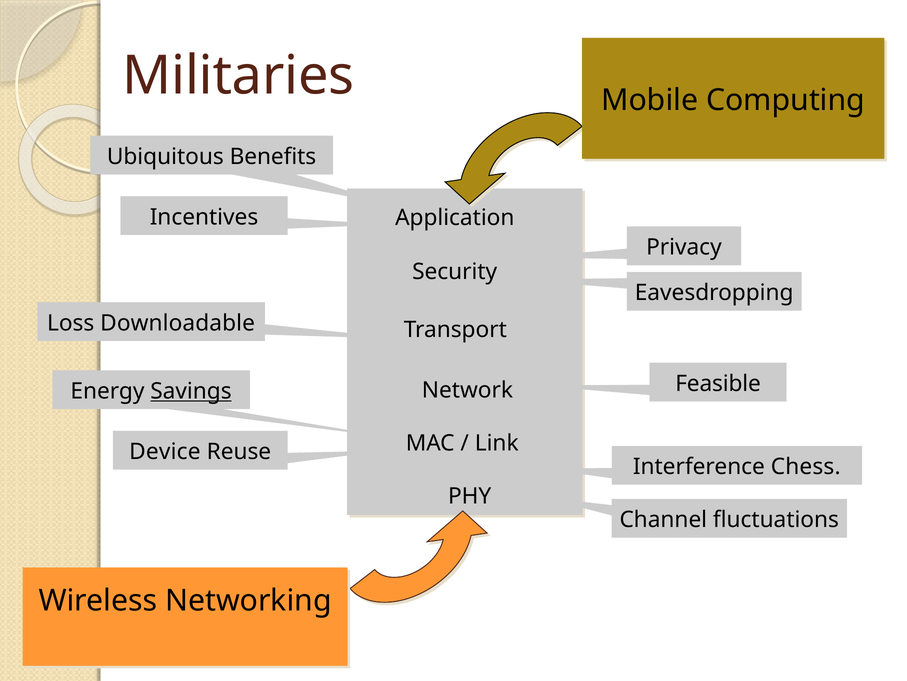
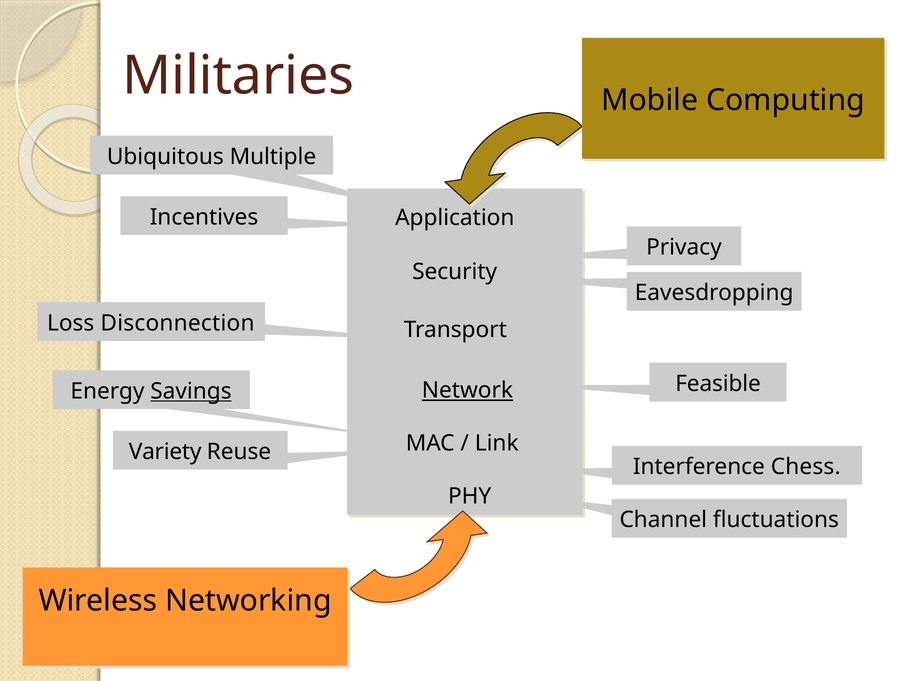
Benefits: Benefits -> Multiple (273, 156)
Downloadable: Downloadable -> Disconnection (178, 323)
Network underline: none -> present (467, 390)
Device: Device -> Variety (165, 451)
